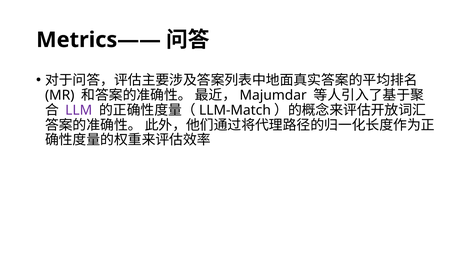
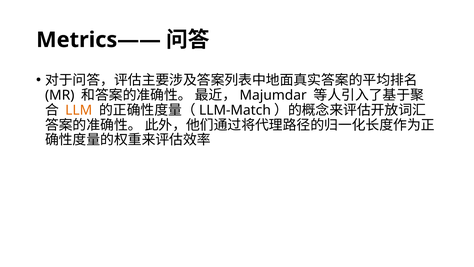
LLM colour: purple -> orange (79, 110)
